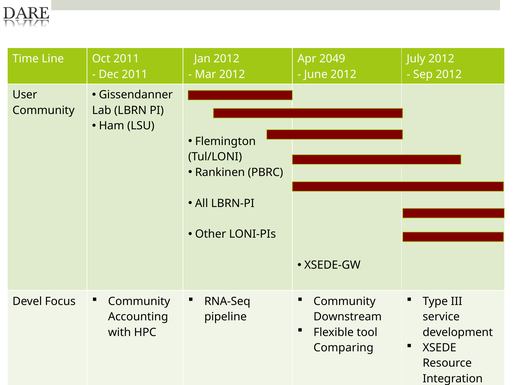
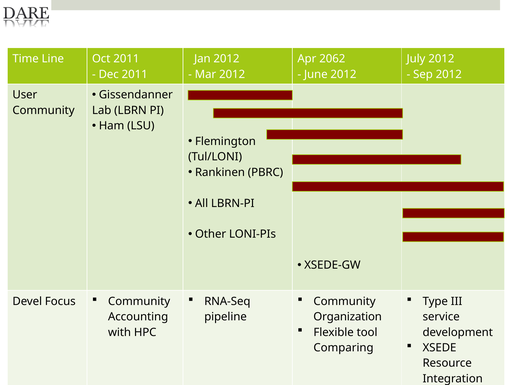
2049: 2049 -> 2062 (332, 59)
Downstream: Downstream -> Organization (348, 317)
